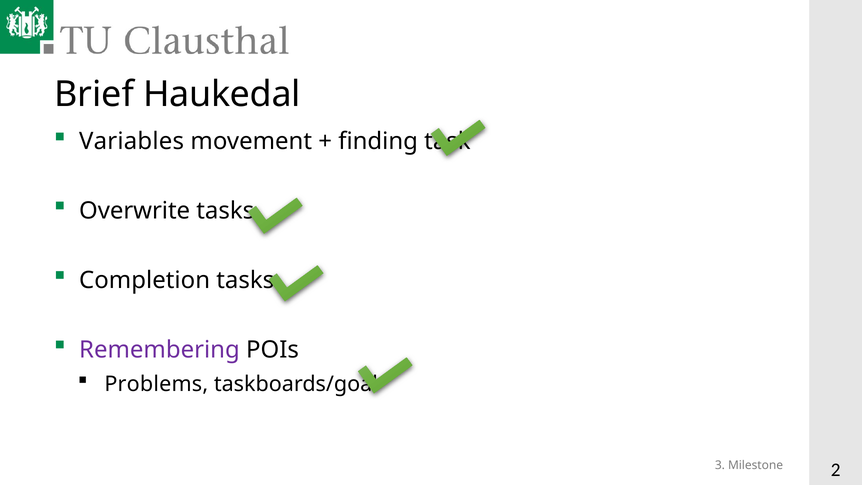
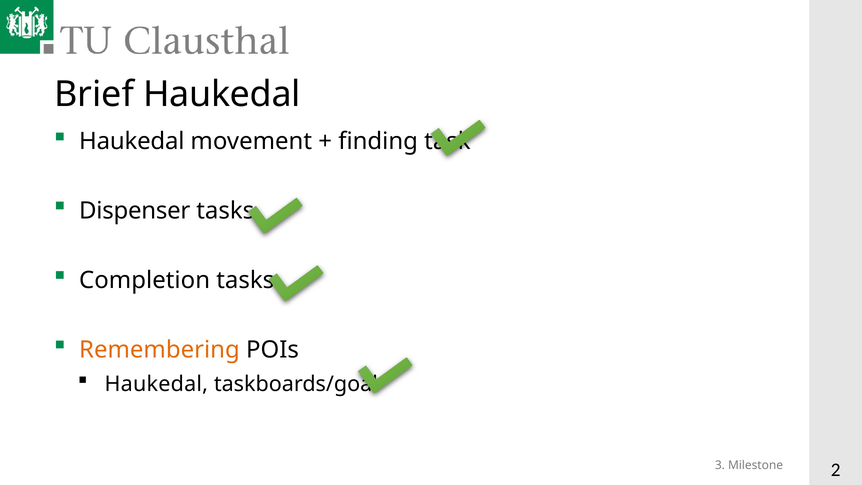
Variables: Variables -> Haukedal (132, 141)
Overwrite: Overwrite -> Dispenser (135, 211)
Remembering colour: purple -> orange (159, 350)
Problems: Problems -> Haukedal (156, 384)
